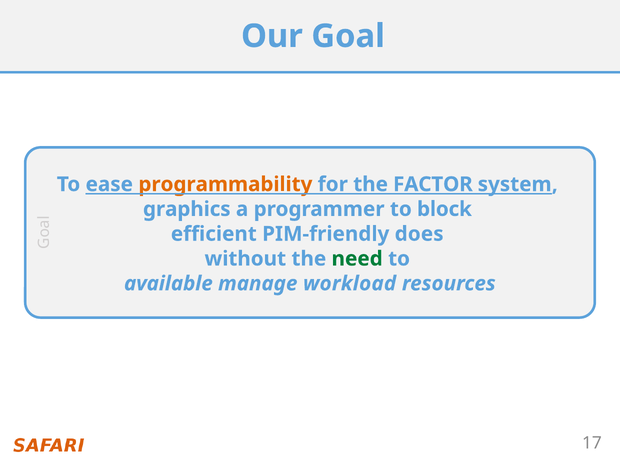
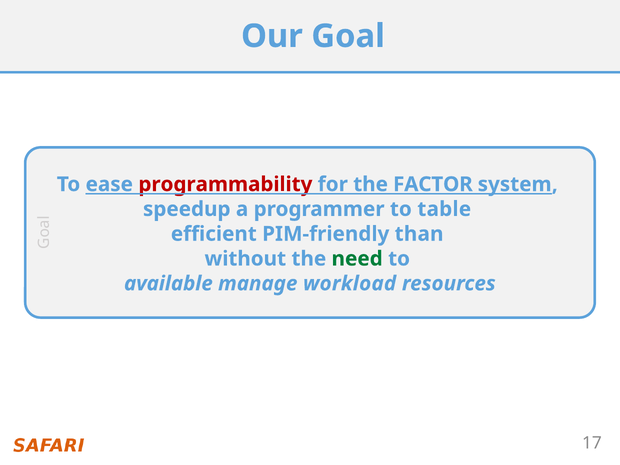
programmability colour: orange -> red (225, 184)
graphics: graphics -> speedup (187, 209)
block: block -> table (444, 209)
does: does -> than (419, 234)
